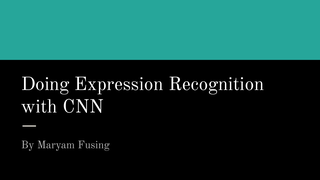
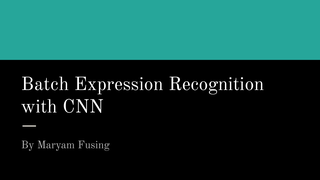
Doing: Doing -> Batch (45, 84)
